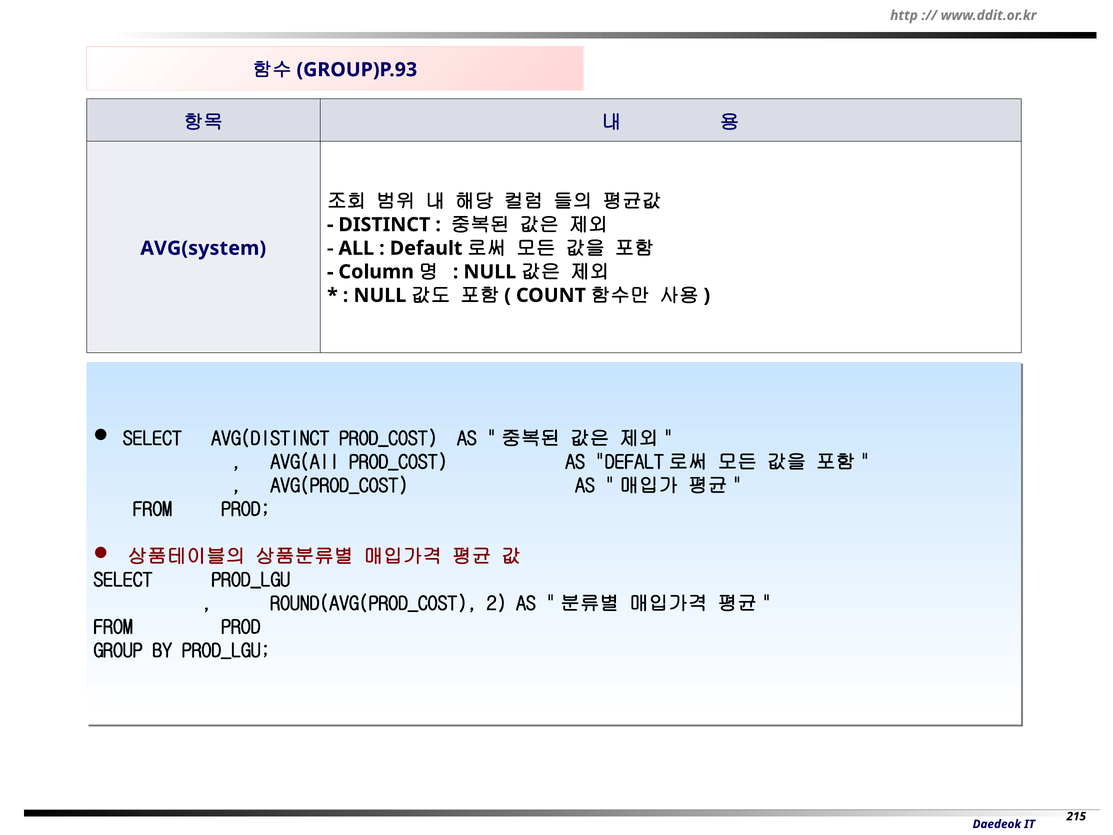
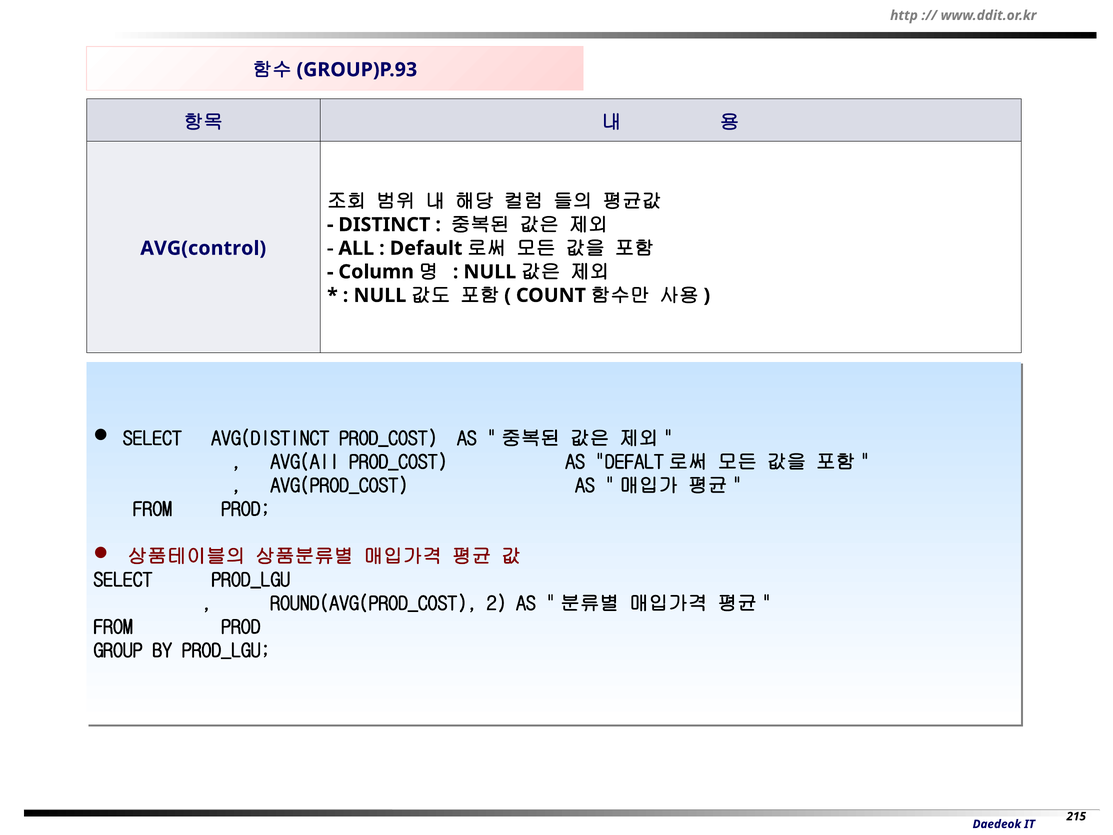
AVG(system: AVG(system -> AVG(control (203, 248)
